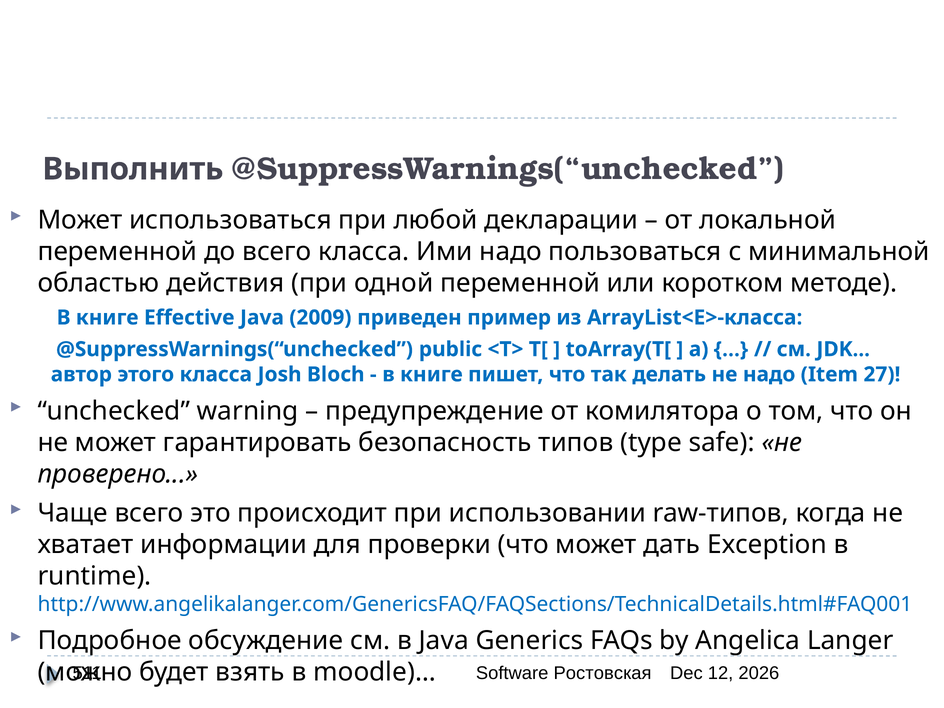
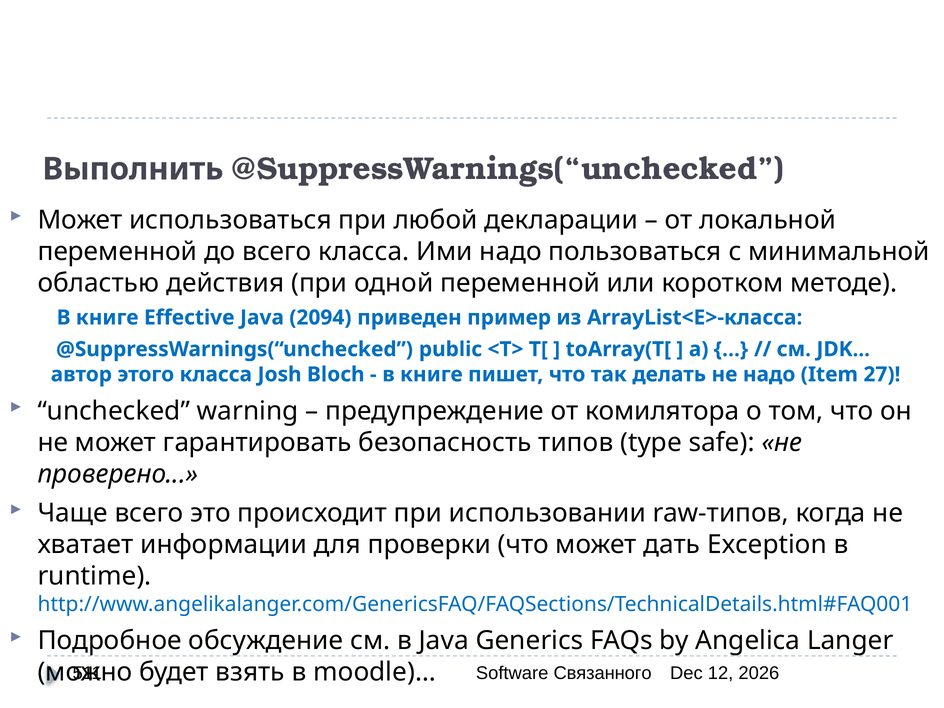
2009: 2009 -> 2094 (320, 318)
Ростовская: Ростовская -> Связанного (603, 673)
